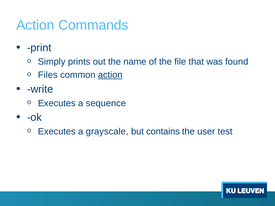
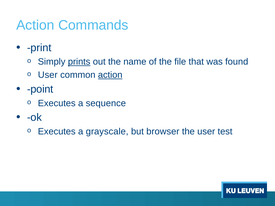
prints underline: none -> present (79, 62)
Files: Files -> User (48, 75)
write: write -> point (40, 89)
contains: contains -> browser (163, 132)
